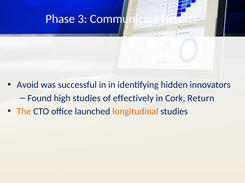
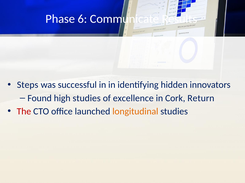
3: 3 -> 6 (82, 19)
Avoid: Avoid -> Steps (28, 85)
effectively: effectively -> excellence (133, 98)
The colour: orange -> red (24, 112)
